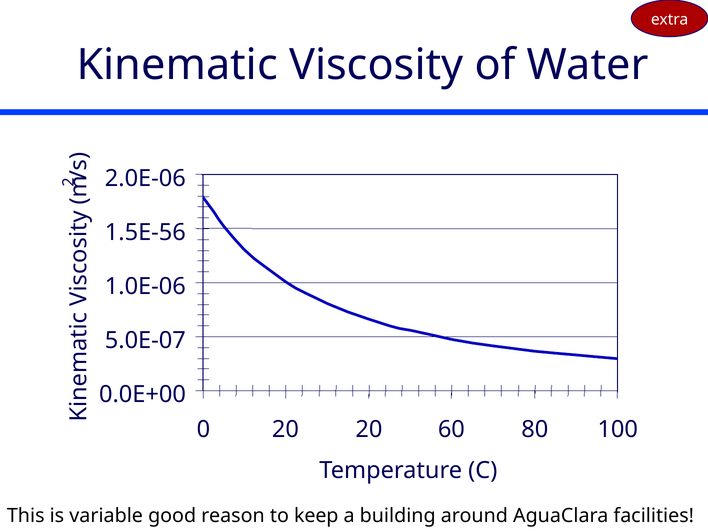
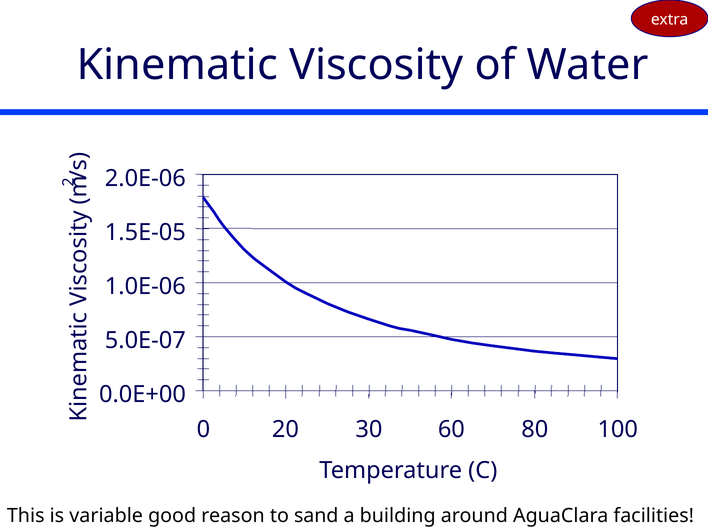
1.5E-56: 1.5E-56 -> 1.5E-05 (145, 232)
20 20: 20 -> 30 (369, 430)
keep: keep -> sand (316, 516)
